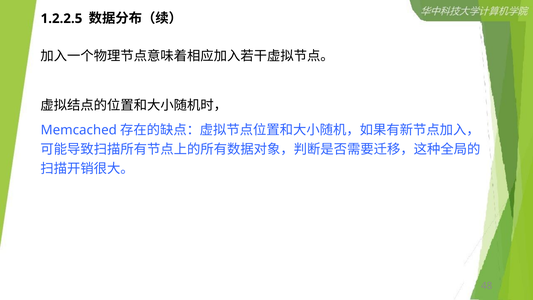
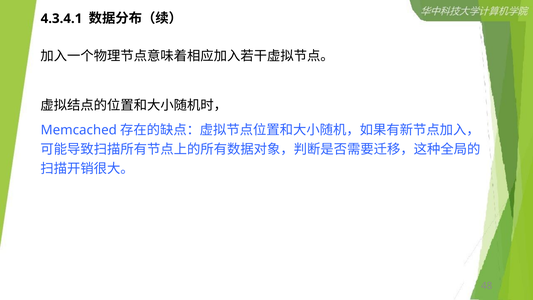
1.2.2.5: 1.2.2.5 -> 4.3.4.1 (61, 19)
